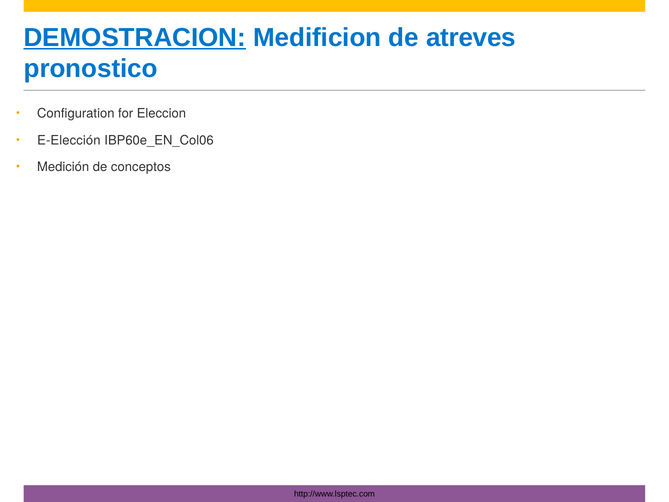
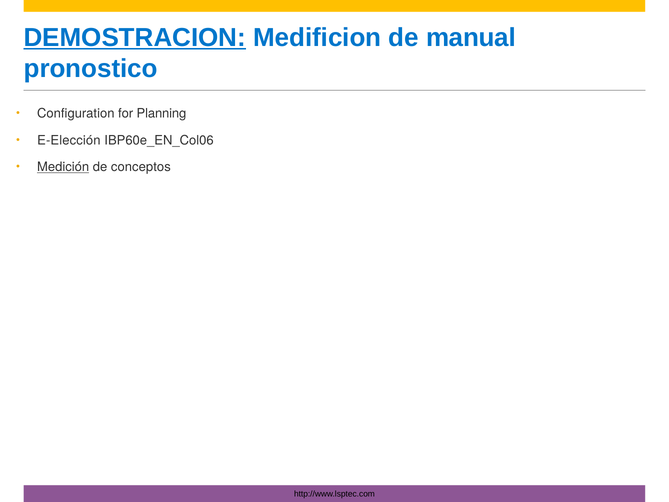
atreves: atreves -> manual (471, 38)
Eleccion: Eleccion -> Planning (161, 114)
Medición underline: none -> present (63, 167)
